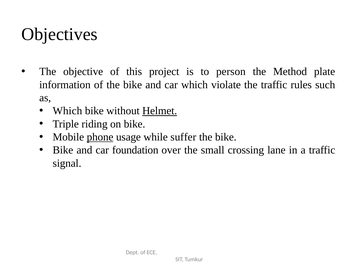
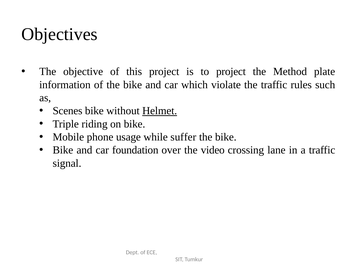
to person: person -> project (231, 72)
Which: Which -> Scenes (68, 111)
phone underline: present -> none (100, 137)
small: small -> video (213, 150)
